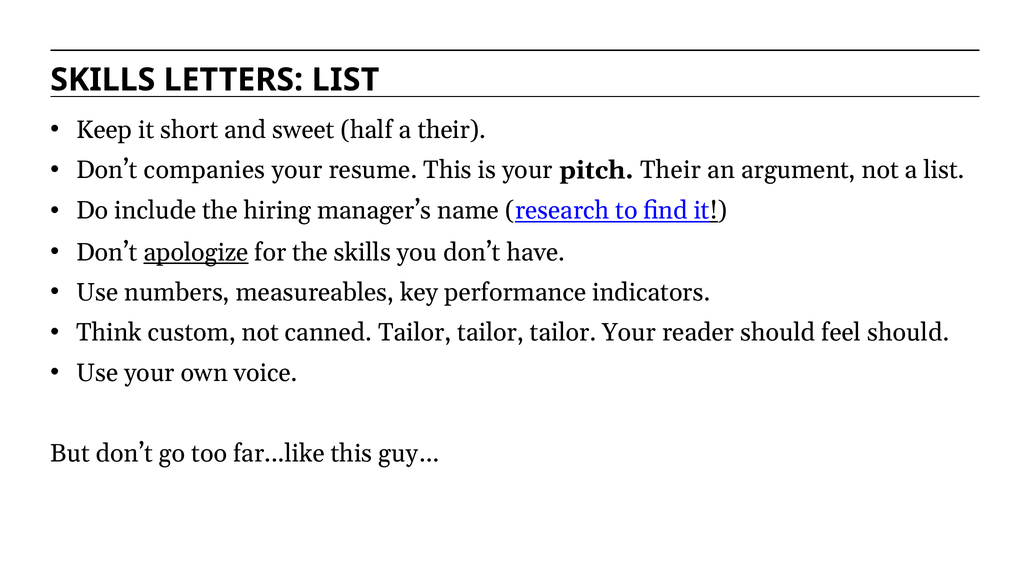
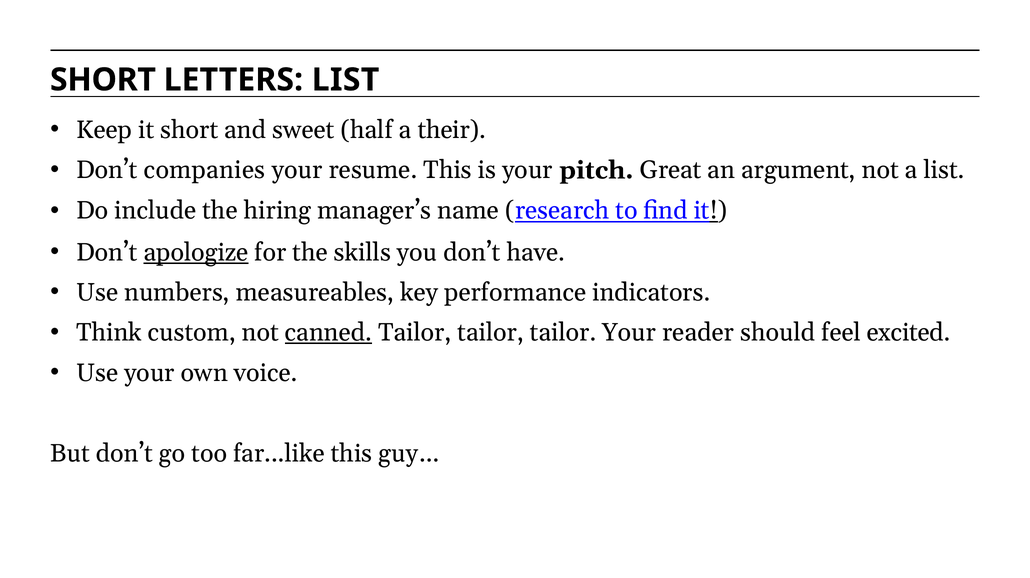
SKILLS: SKILLS -> SHORT (103, 80)
pitch Their: Their -> Great (671, 170)
canned underline: none -> present (328, 333)
feel should: should -> excited (909, 333)
